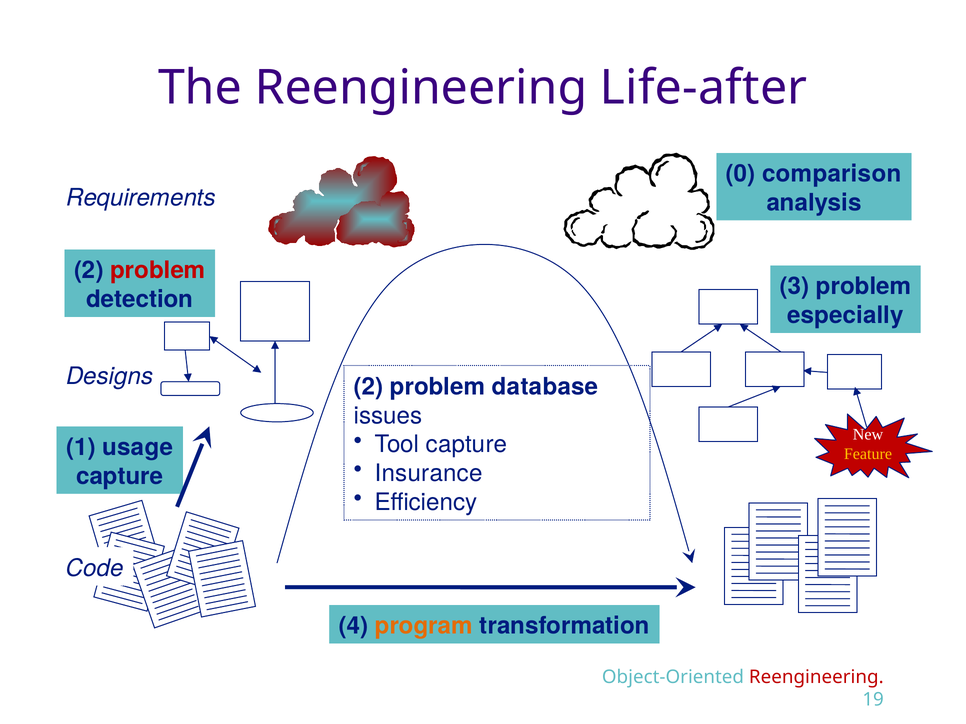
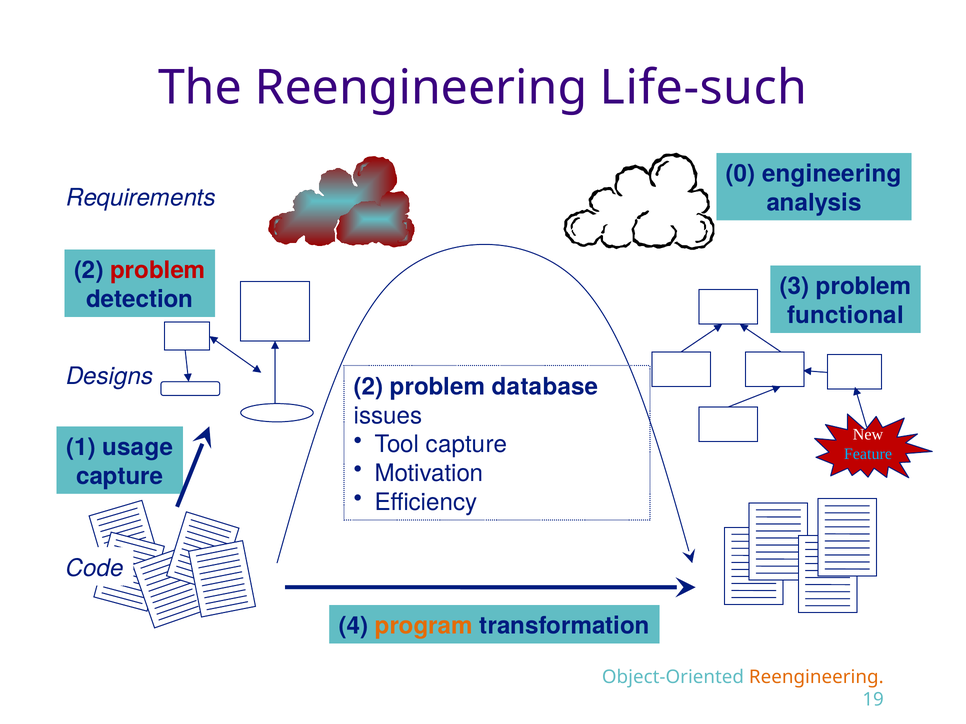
Life-after: Life-after -> Life-such (704, 88)
comparison: comparison -> engineering (832, 174)
especially: especially -> functional (845, 316)
Feature colour: yellow -> light blue (868, 454)
Insurance: Insurance -> Motivation (429, 474)
Reengineering colour: red -> orange (816, 678)
